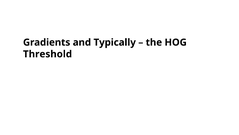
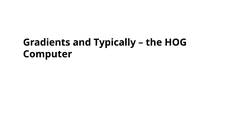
Threshold: Threshold -> Computer (48, 54)
